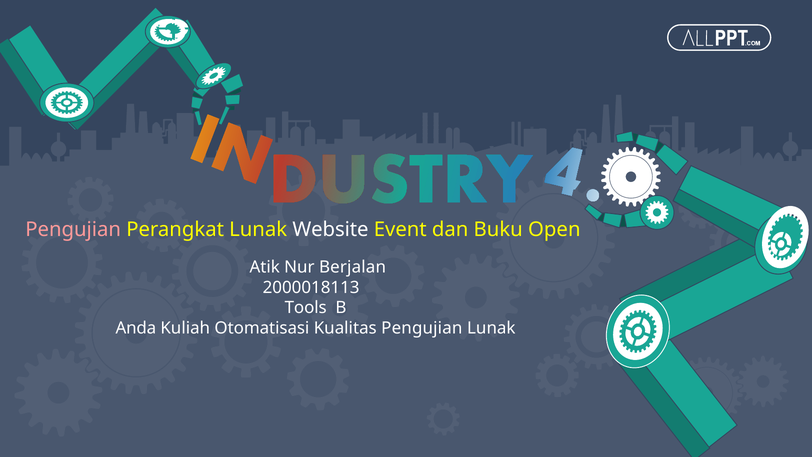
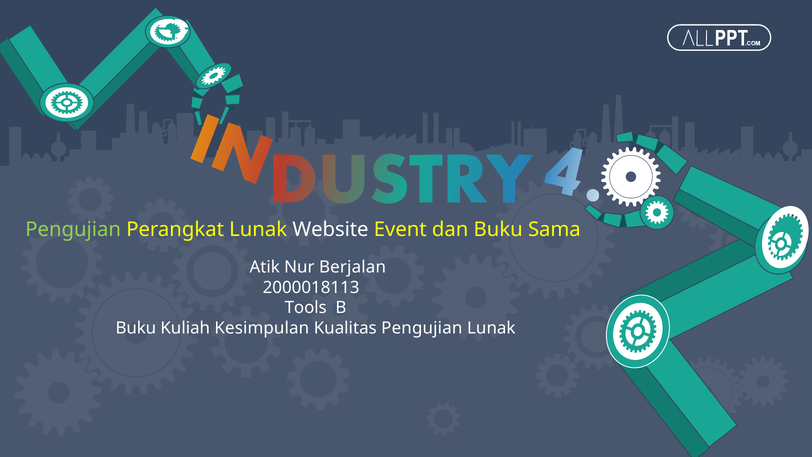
Pengujian colour: pink -> light green (73, 229)
Open: Open -> Sama (554, 229)
Anda: Anda -> Buku (136, 328)
Otomatisasi: Otomatisasi -> Kesimpulan (262, 328)
